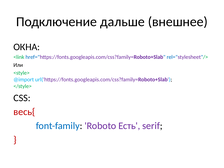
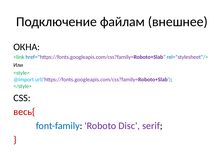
дальше: дальше -> файлам (122, 22)
Есть: Есть -> Disc (129, 126)
